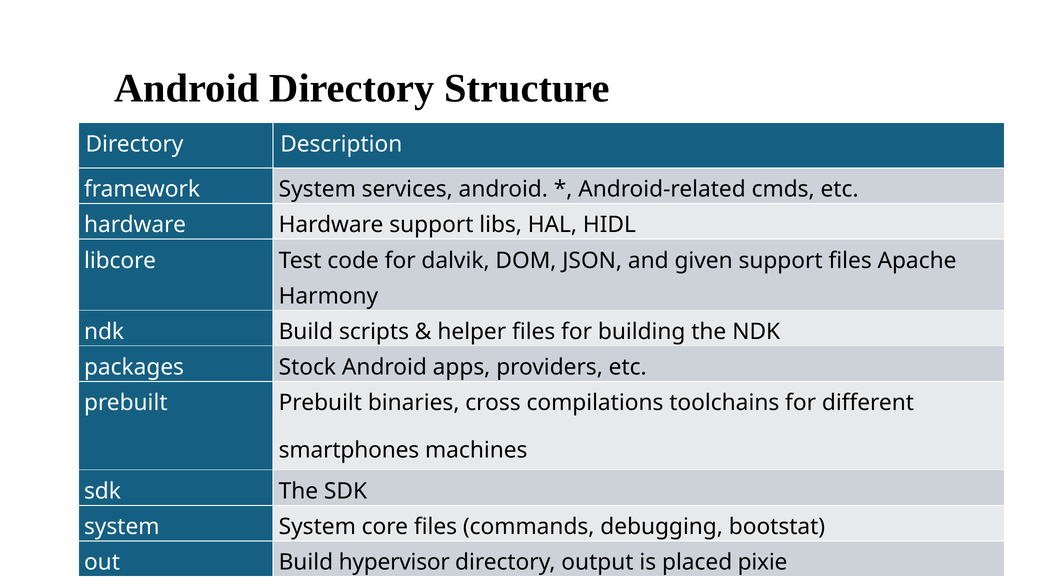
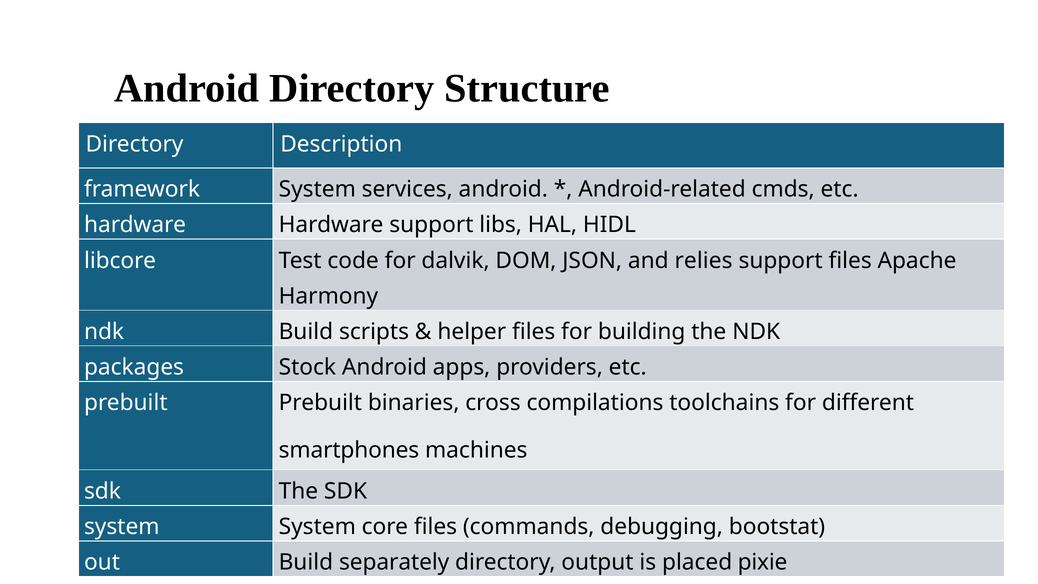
given: given -> relies (704, 260)
hypervisor: hypervisor -> separately (394, 562)
